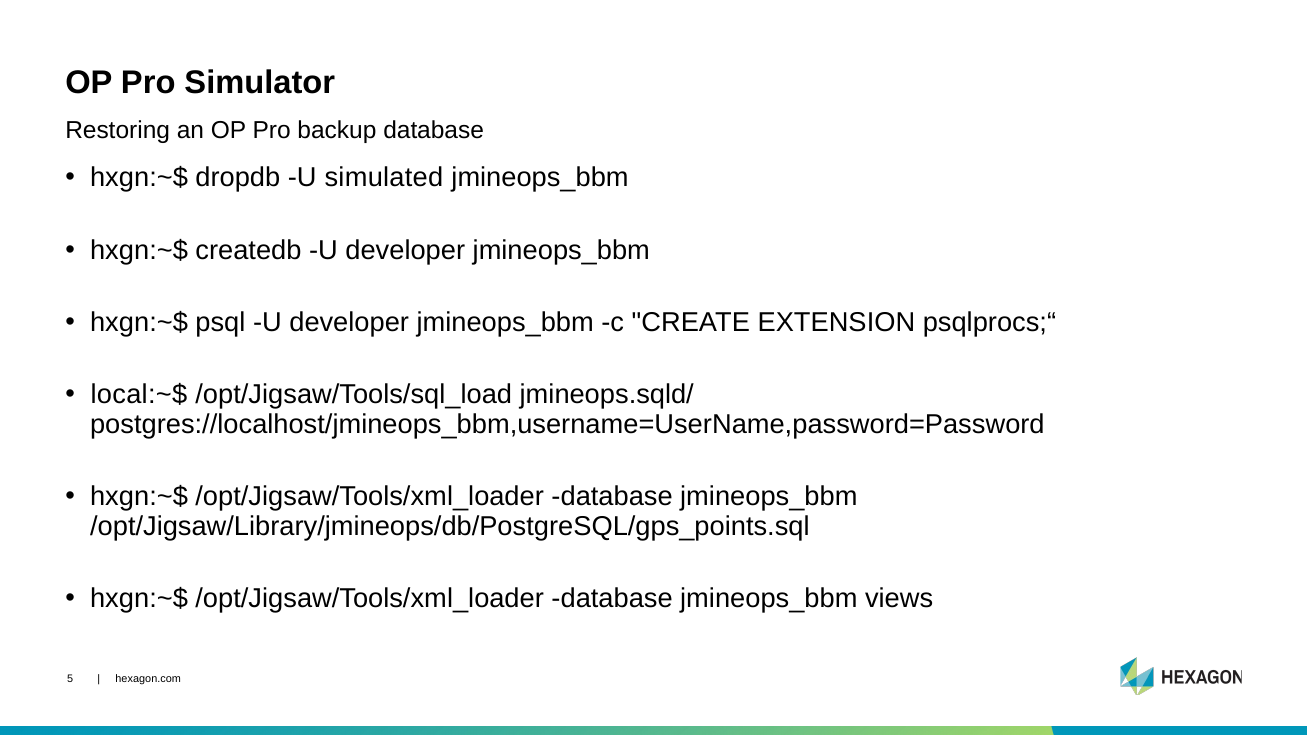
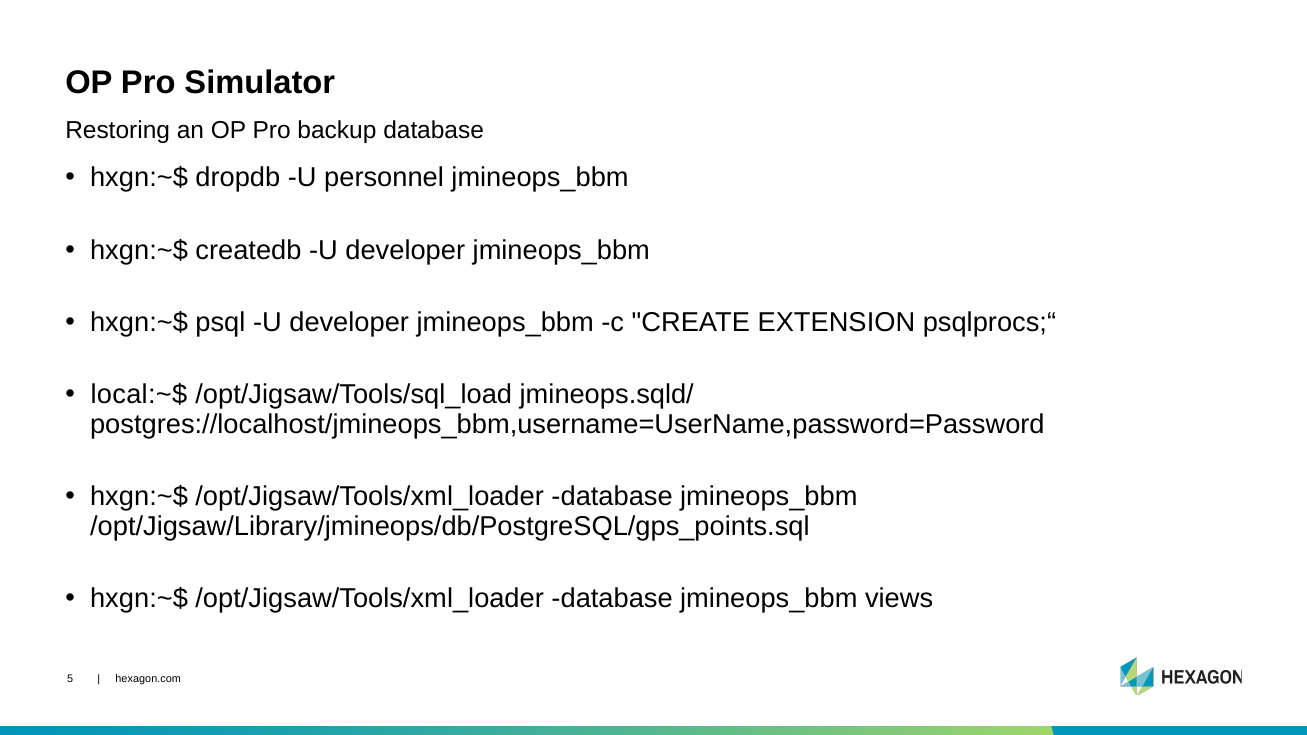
simulated: simulated -> personnel (384, 178)
